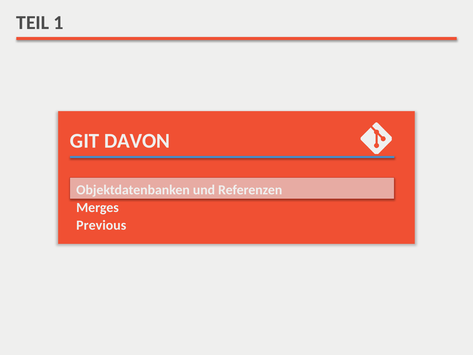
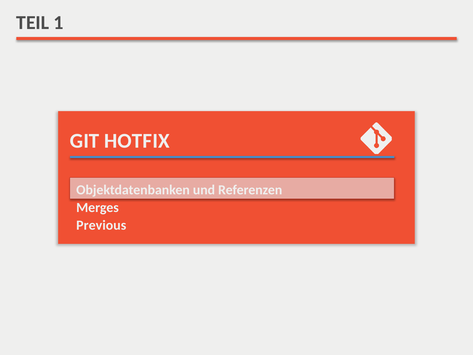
DAVON: DAVON -> HOTFIX (137, 141)
